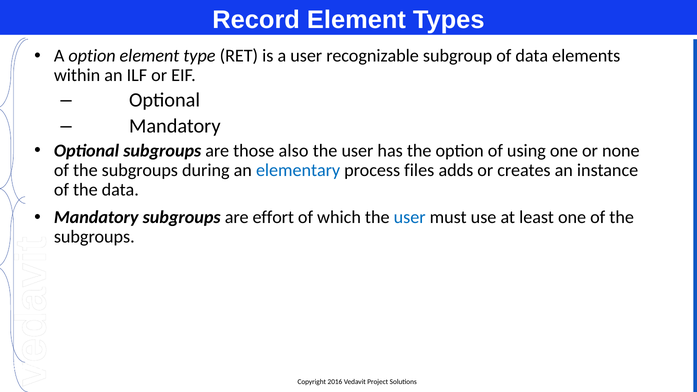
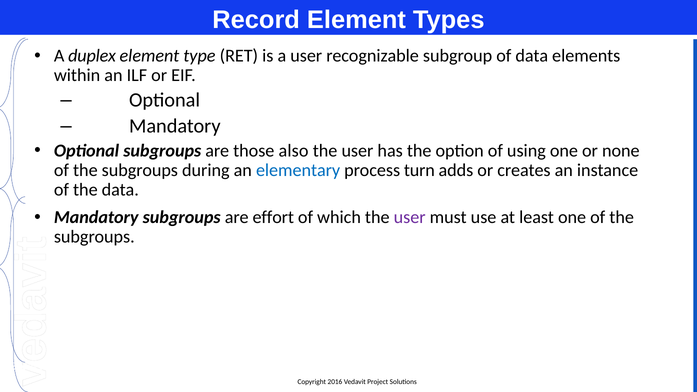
A option: option -> duplex (92, 56)
files: files -> turn (419, 170)
user colour: blue -> purple (410, 217)
